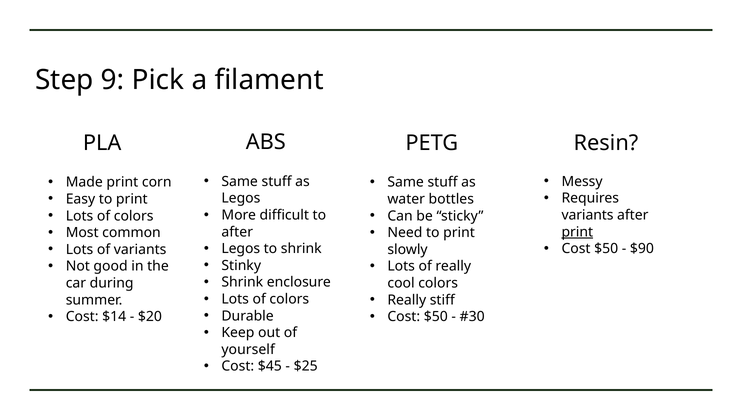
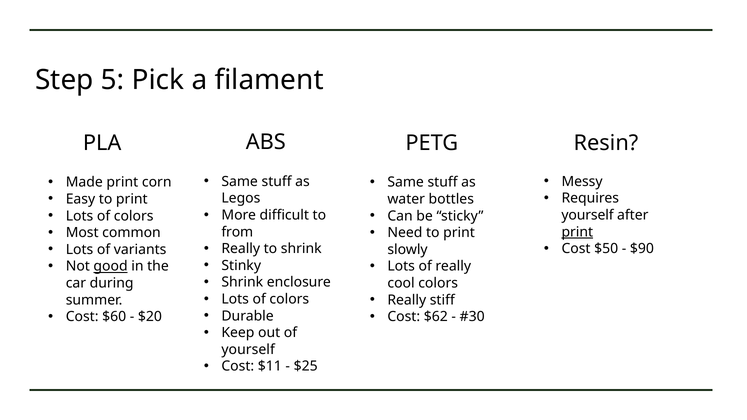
9: 9 -> 5 (113, 80)
variants: variants -> yourself (588, 215)
after: after -> from (237, 232)
Legos: Legos -> Really (241, 249)
good underline: none -> present (111, 266)
$14: $14 -> $60 (114, 317)
$50: $50 -> $62 (436, 317)
$45: $45 -> $11 (270, 367)
